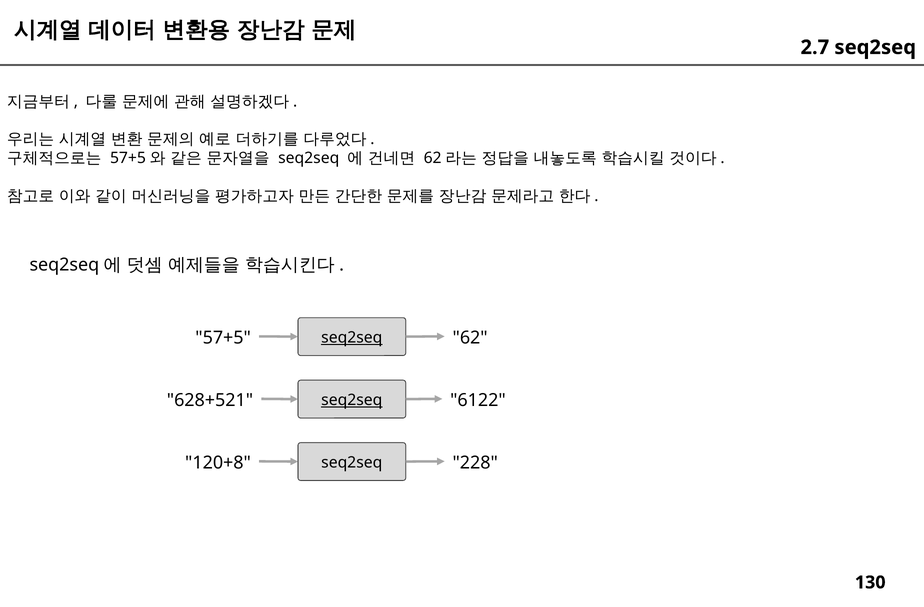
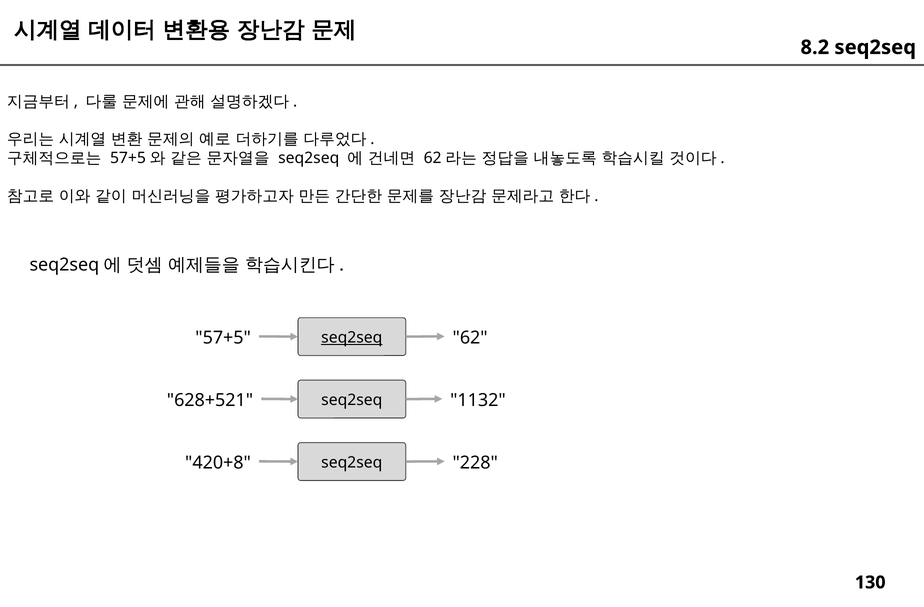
2.7: 2.7 -> 8.2 (815, 47)
6122: 6122 -> 1132 (478, 400)
seq2seq underline: present -> none (352, 400)
120+8: 120+8 -> 420+8 (218, 463)
